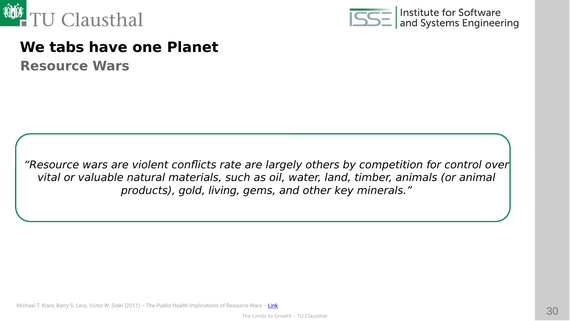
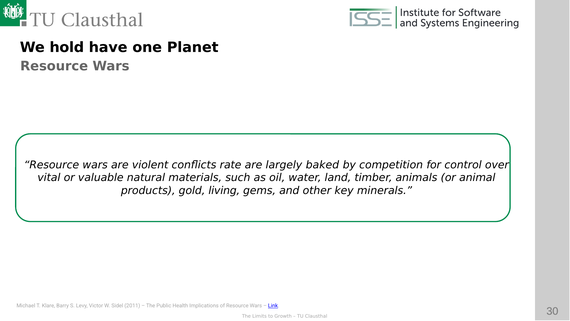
tabs: tabs -> hold (67, 47)
others: others -> baked (322, 165)
